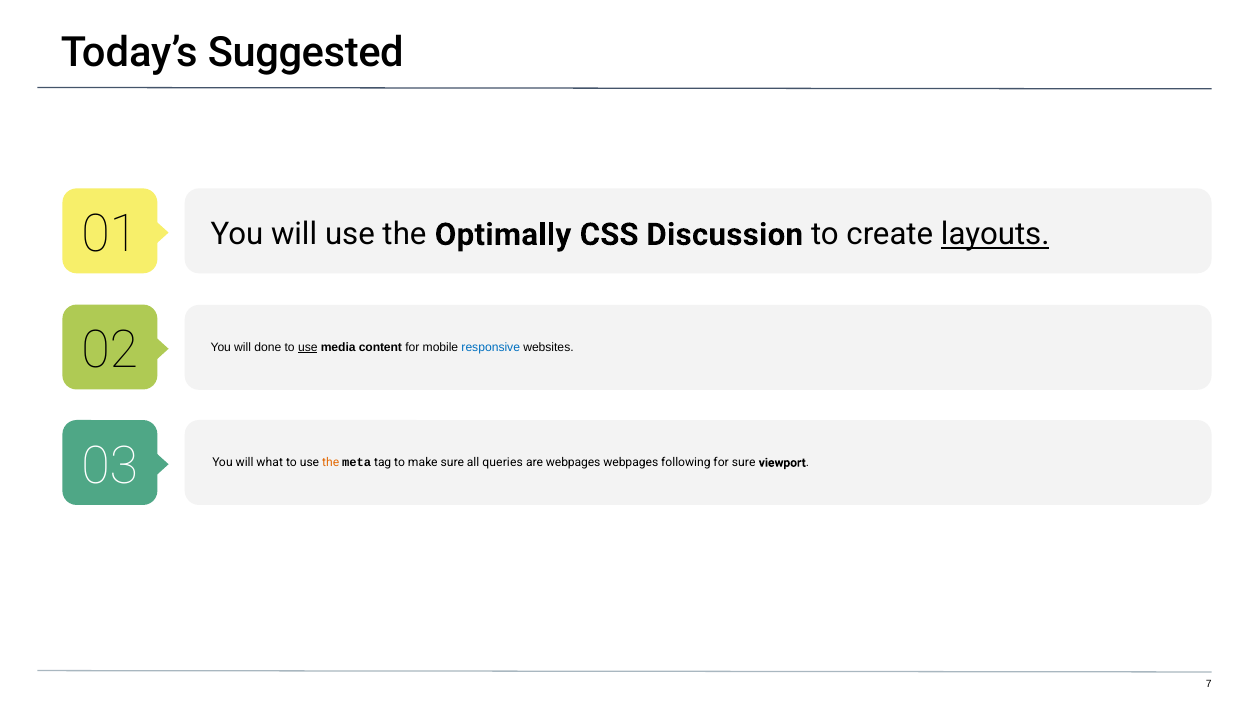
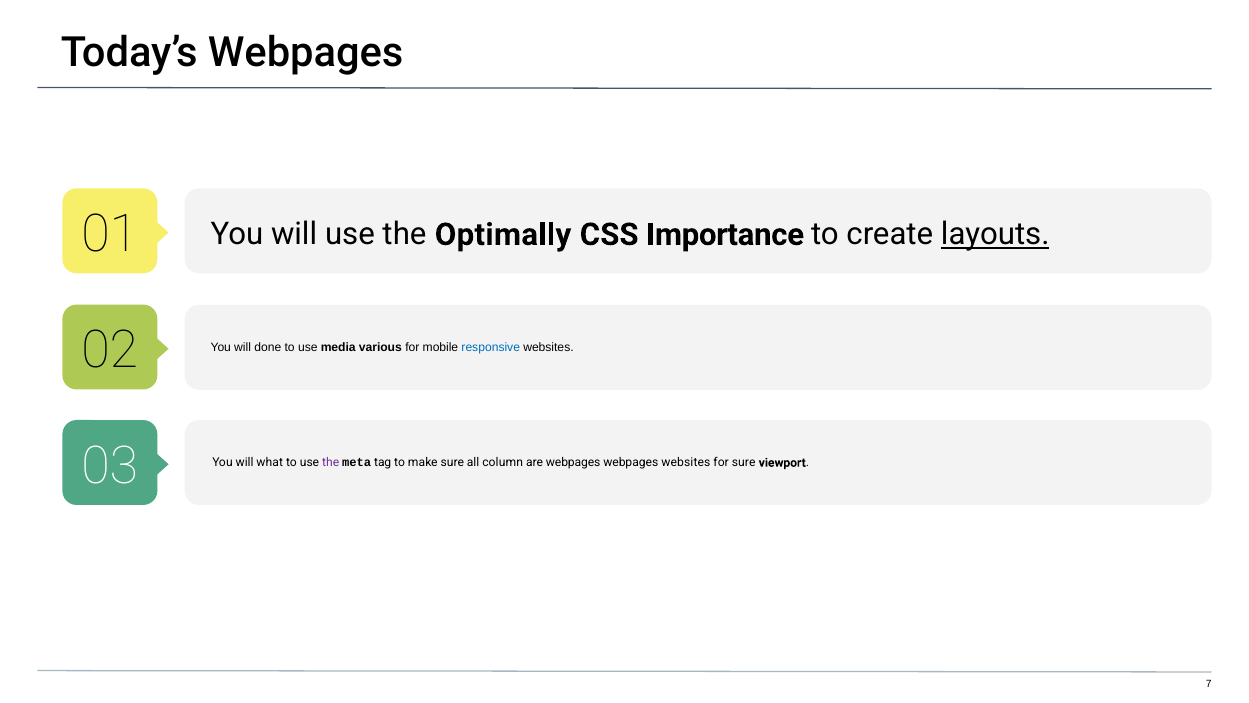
Today’s Suggested: Suggested -> Webpages (306, 53)
Discussion: Discussion -> Importance (725, 235)
use underline: present -> none (308, 347)
content: content -> various (380, 347)
the colour: orange -> purple (331, 462)
queries: queries -> column (503, 462)
webpages following: following -> websites (686, 462)
